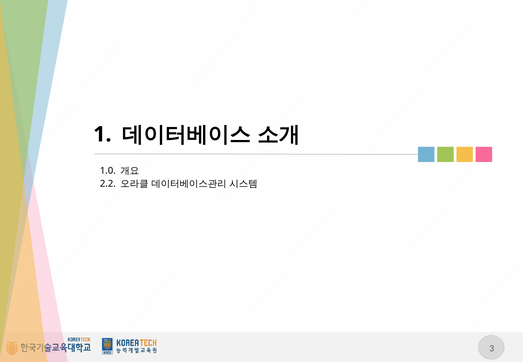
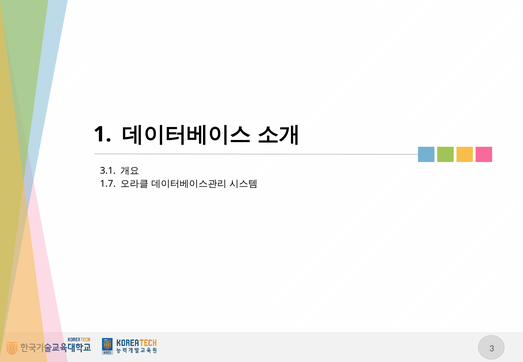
1.0: 1.0 -> 3.1 (108, 171)
2.2: 2.2 -> 1.7 (108, 184)
